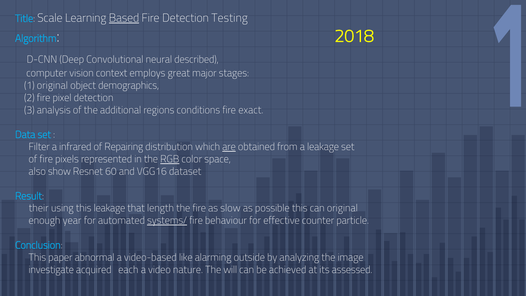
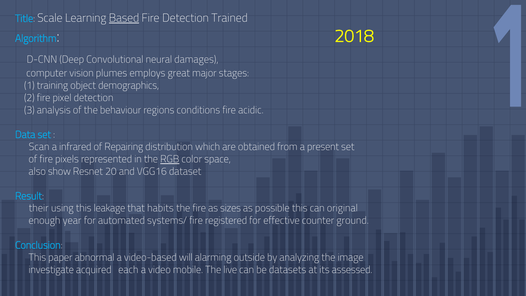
Testing: Testing -> Trained (230, 18)
described: described -> damages (196, 59)
context: context -> plumes (112, 73)
1 original: original -> training (52, 85)
additional: additional -> behaviour (121, 110)
exact: exact -> acidic (251, 110)
Filter: Filter -> Scan (39, 147)
are underline: present -> none (229, 147)
a leakage: leakage -> present (323, 147)
60: 60 -> 20 (111, 171)
length: length -> habits (160, 208)
slow: slow -> sizes (231, 208)
systems/ underline: present -> none (167, 220)
behaviour: behaviour -> registered (226, 220)
particle: particle -> ground (353, 220)
like: like -> will (186, 257)
nature: nature -> mobile (188, 270)
will: will -> live (230, 270)
achieved: achieved -> datasets (288, 270)
